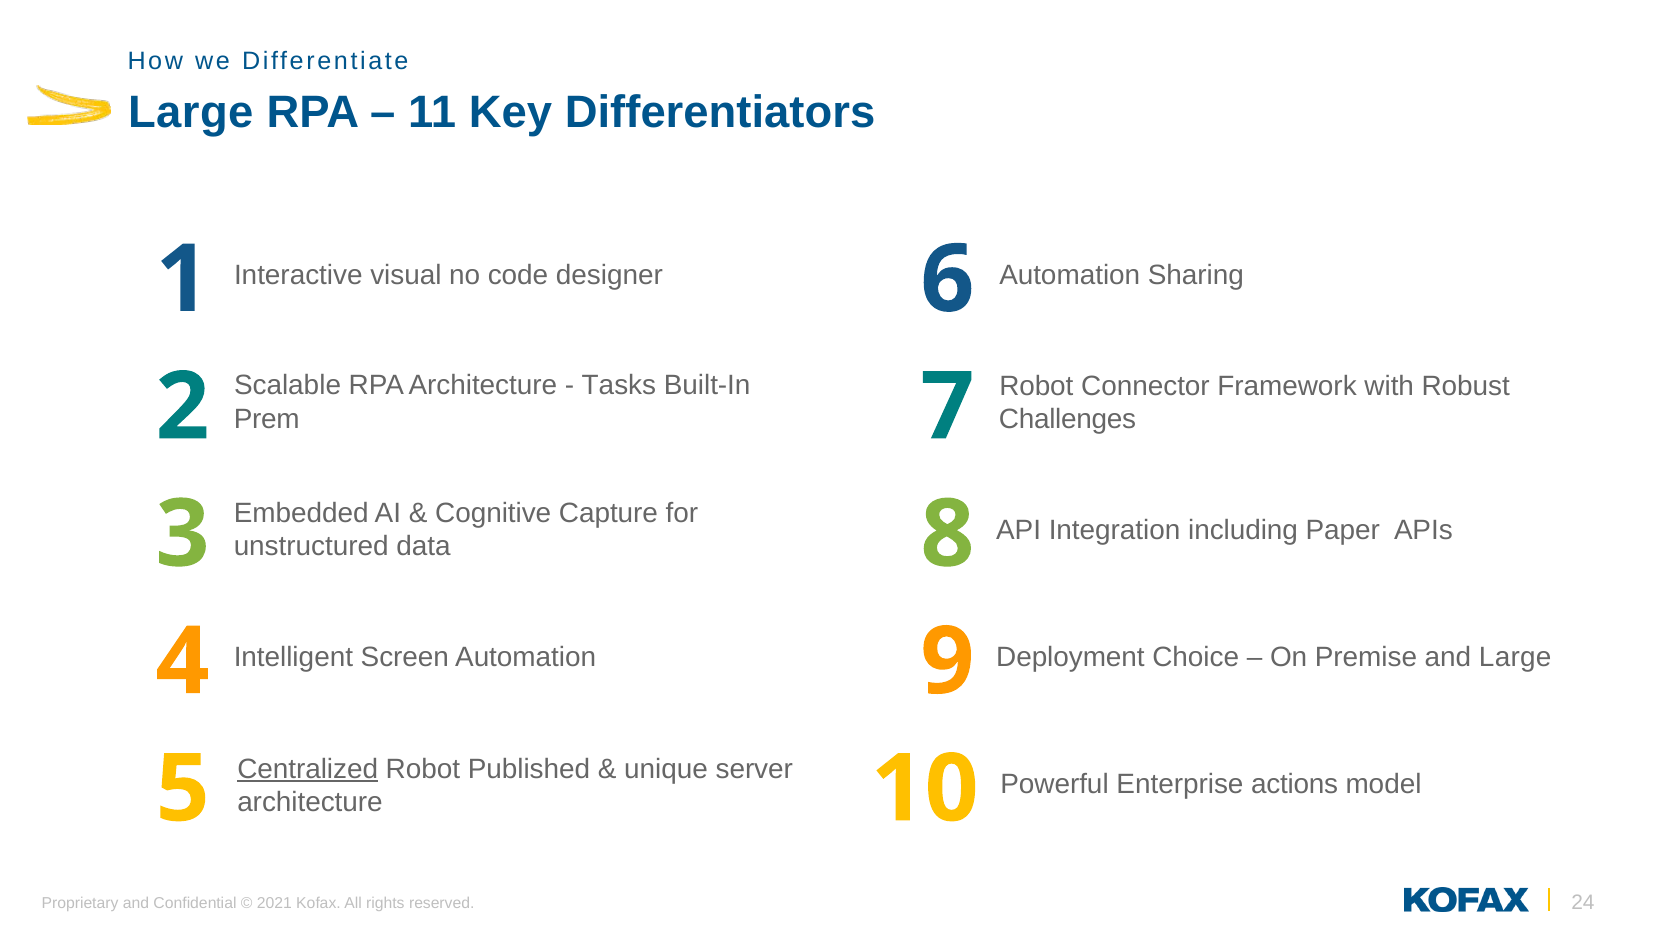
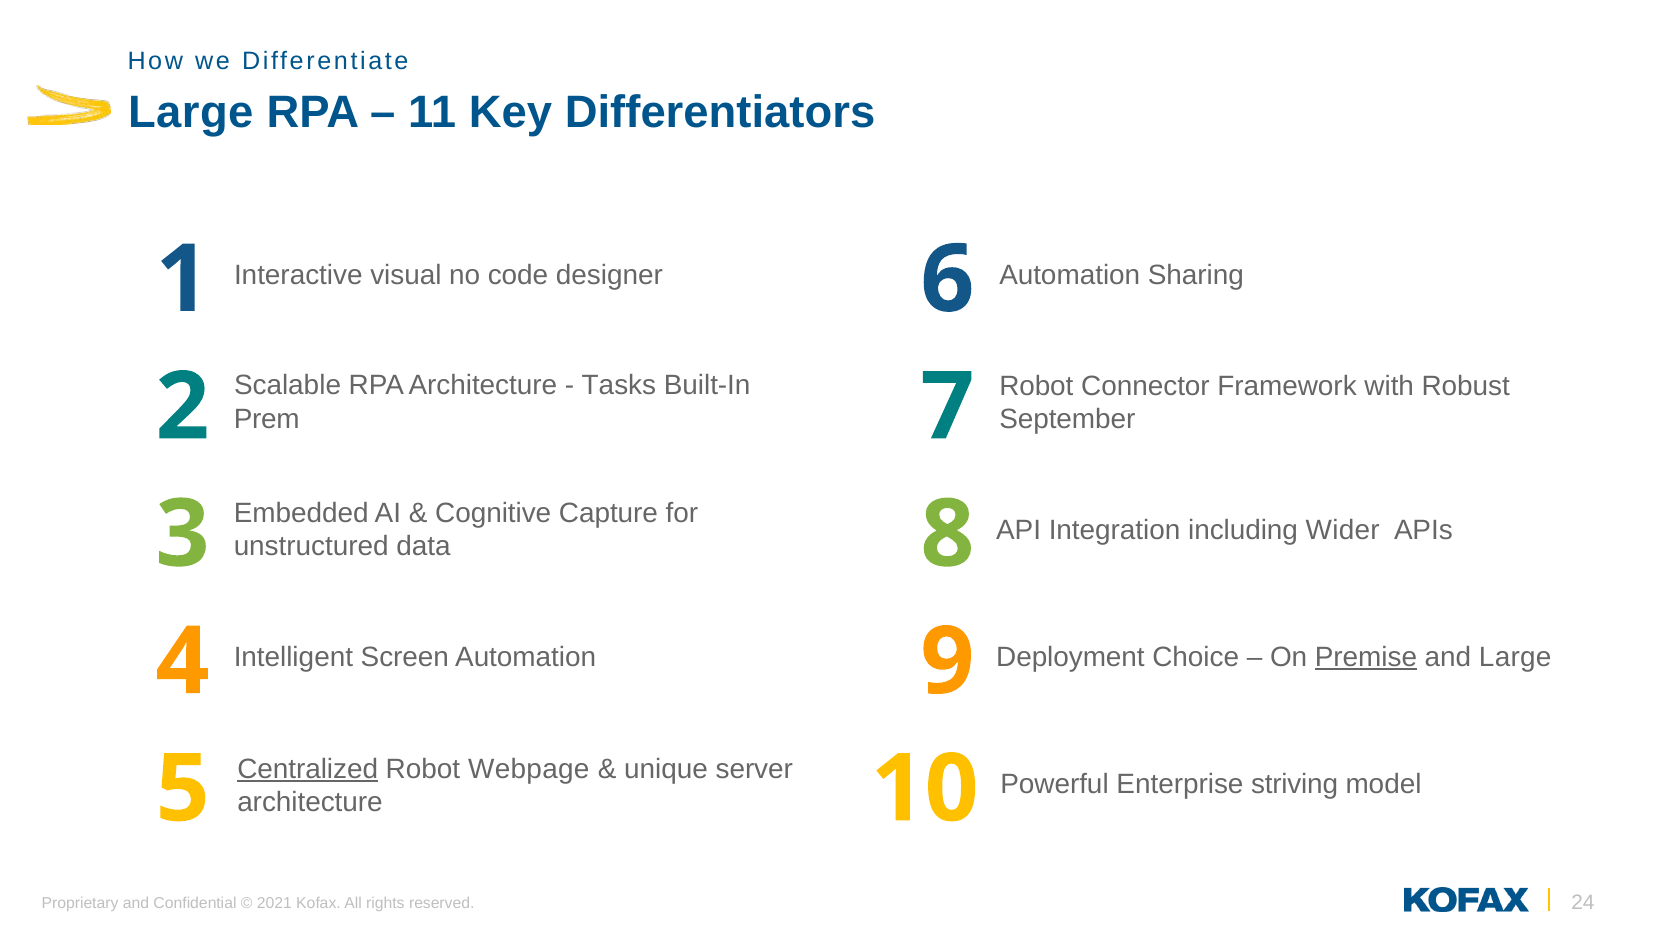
Challenges: Challenges -> September (1067, 419)
Paper: Paper -> Wider (1343, 530)
Premise underline: none -> present (1366, 658)
Published: Published -> Webpage (529, 769)
actions: actions -> striving (1295, 785)
